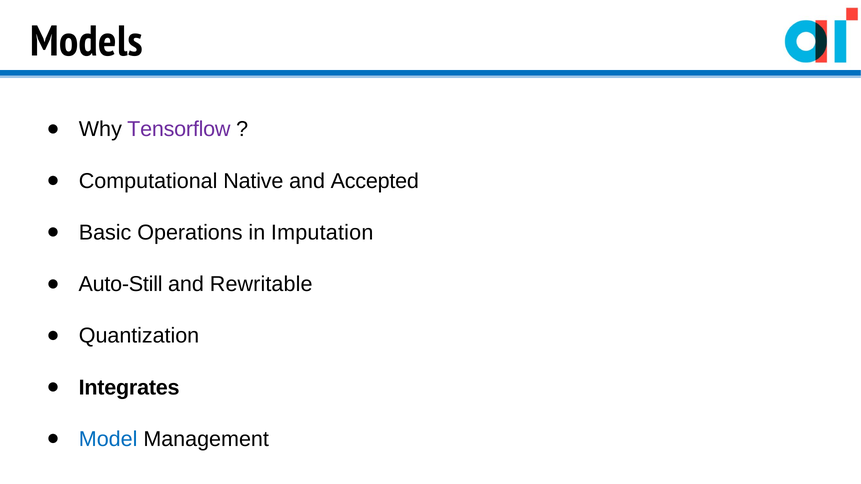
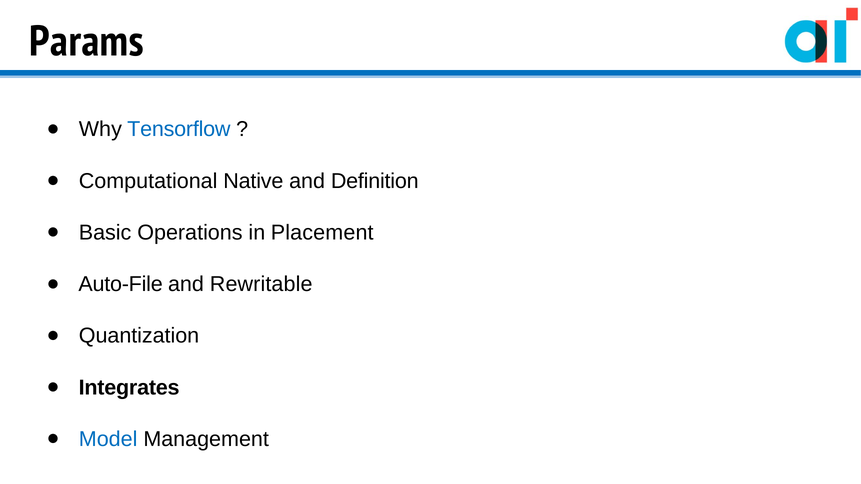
Models: Models -> Params (87, 42)
Tensorflow colour: purple -> blue (179, 129)
Accepted: Accepted -> Definition (375, 181)
Imputation: Imputation -> Placement (322, 233)
Auto-Still: Auto-Still -> Auto-File (121, 284)
